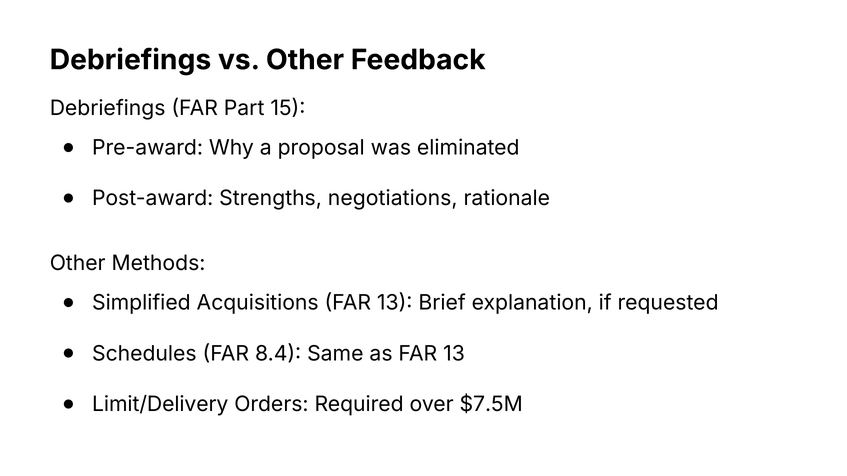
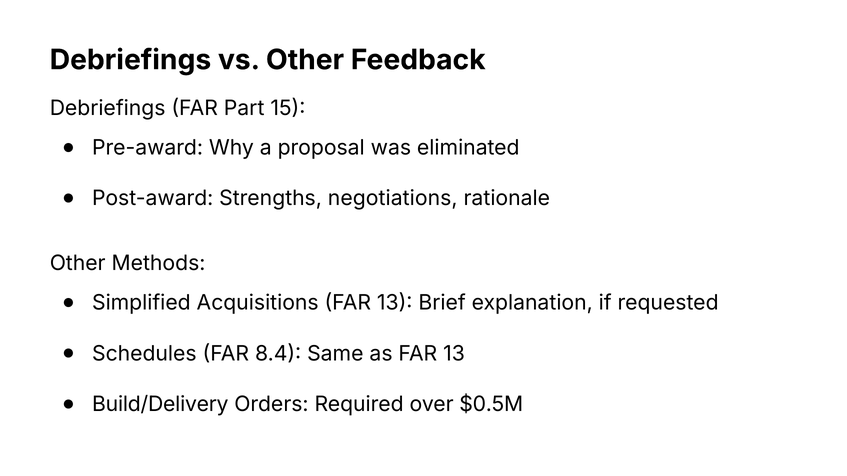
Limit/Delivery: Limit/Delivery -> Build/Delivery (160, 405)
$7.5M: $7.5M -> $0.5M (491, 405)
